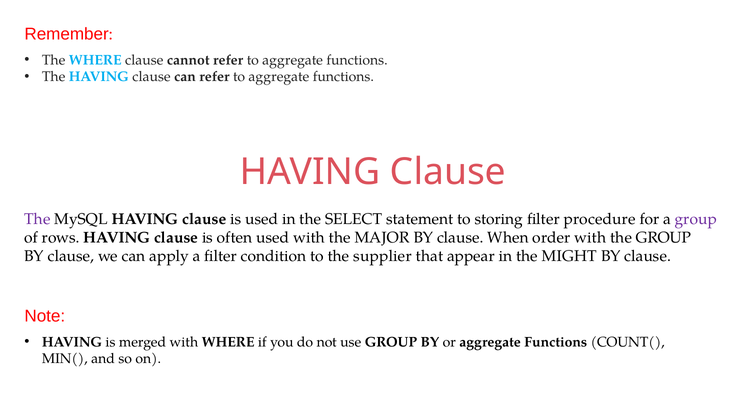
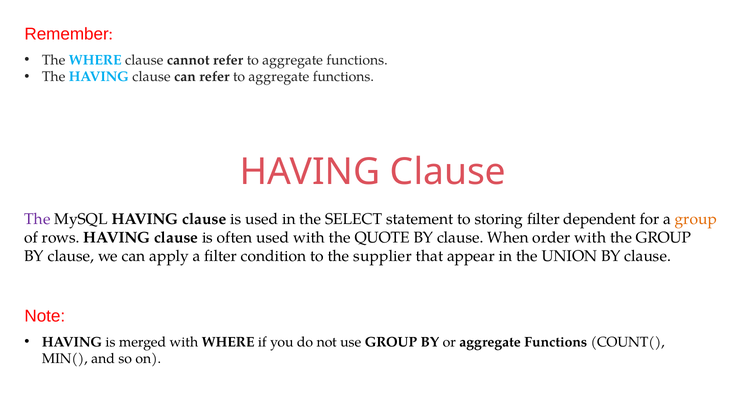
procedure: procedure -> dependent (600, 219)
group colour: purple -> orange (696, 219)
MAJOR: MAJOR -> QUOTE (382, 238)
MIGHT: MIGHT -> UNION (570, 257)
